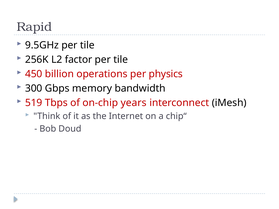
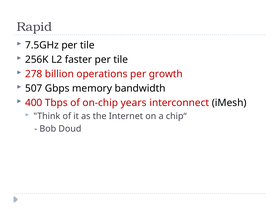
9.5GHz: 9.5GHz -> 7.5GHz (42, 45)
factor: factor -> faster (79, 60)
450: 450 -> 278 (34, 74)
physics: physics -> growth (166, 74)
300: 300 -> 507 (34, 89)
519: 519 -> 400 (34, 103)
